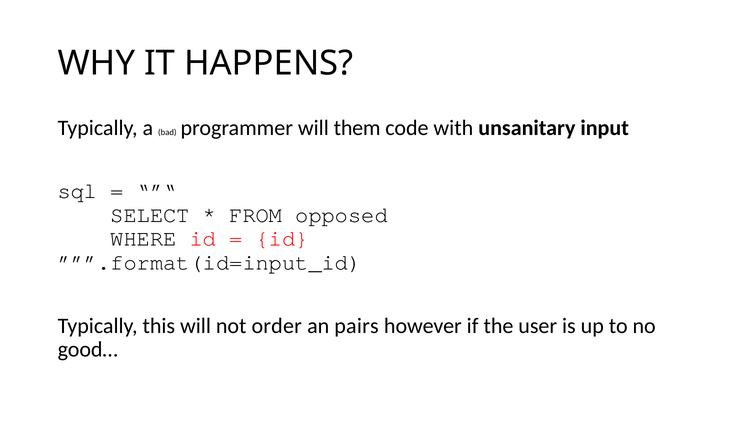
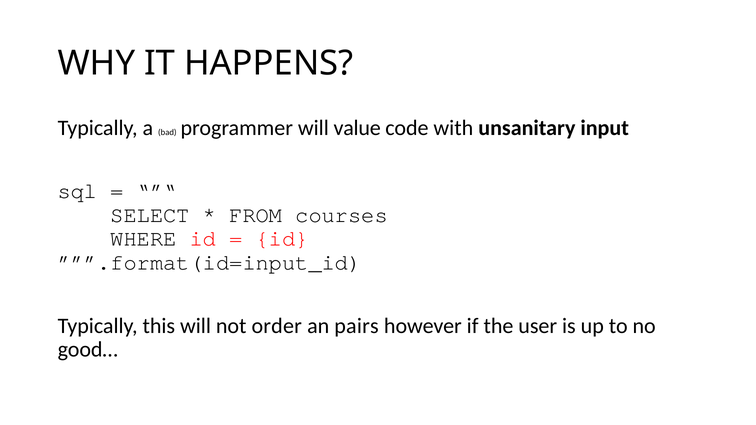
them: them -> value (357, 128)
opposed: opposed -> courses (342, 215)
